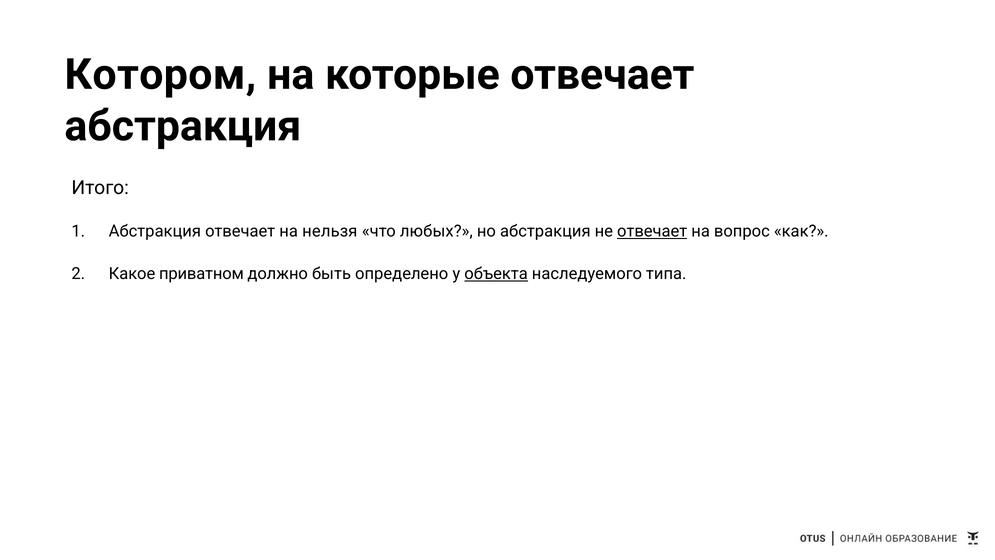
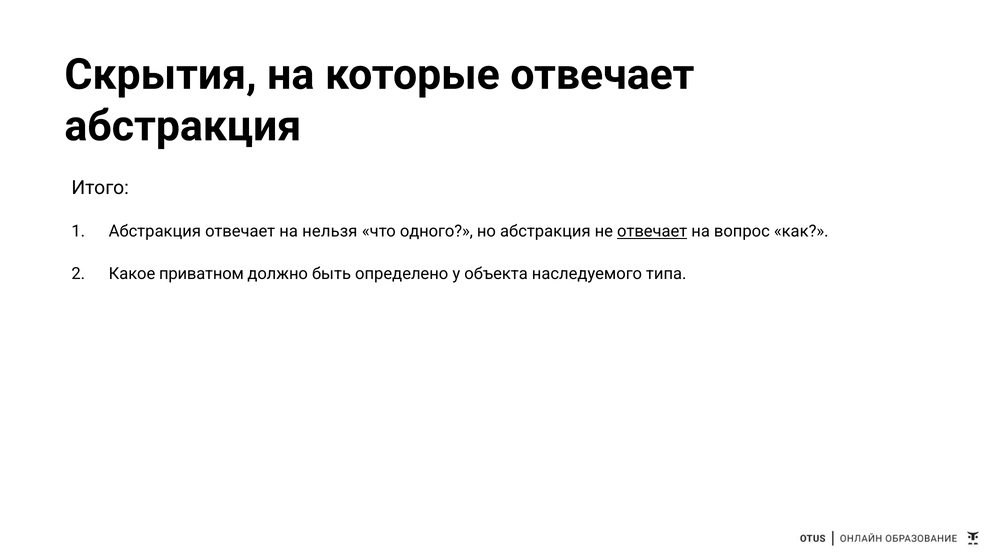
Котором: Котором -> Скрытия (161, 75)
любых: любых -> одного (436, 231)
объекта underline: present -> none (496, 274)
